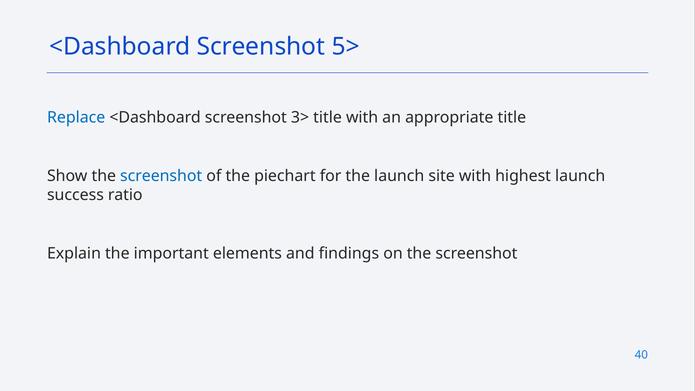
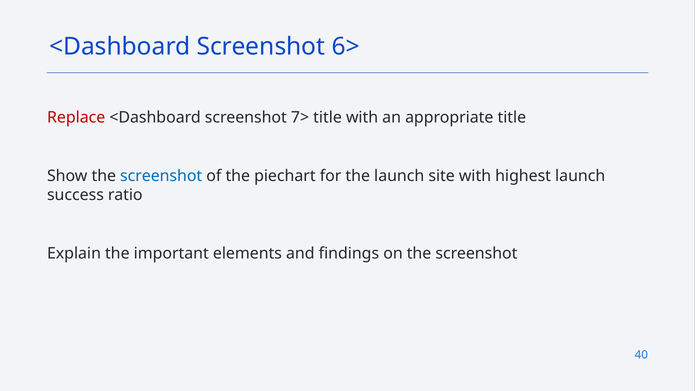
5>: 5> -> 6> (346, 46)
Replace colour: blue -> red (76, 117)
3>: 3> -> 7> (300, 117)
